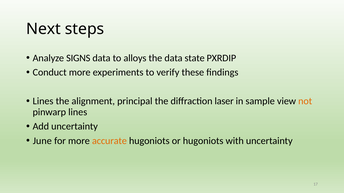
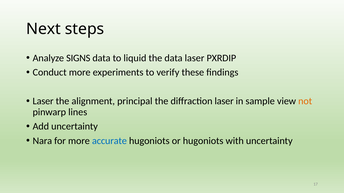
alloys: alloys -> liquid (135, 58)
data state: state -> laser (195, 58)
Lines: Lines -> Laser (43, 101)
June: June -> Nara (42, 141)
accurate colour: orange -> blue (109, 141)
